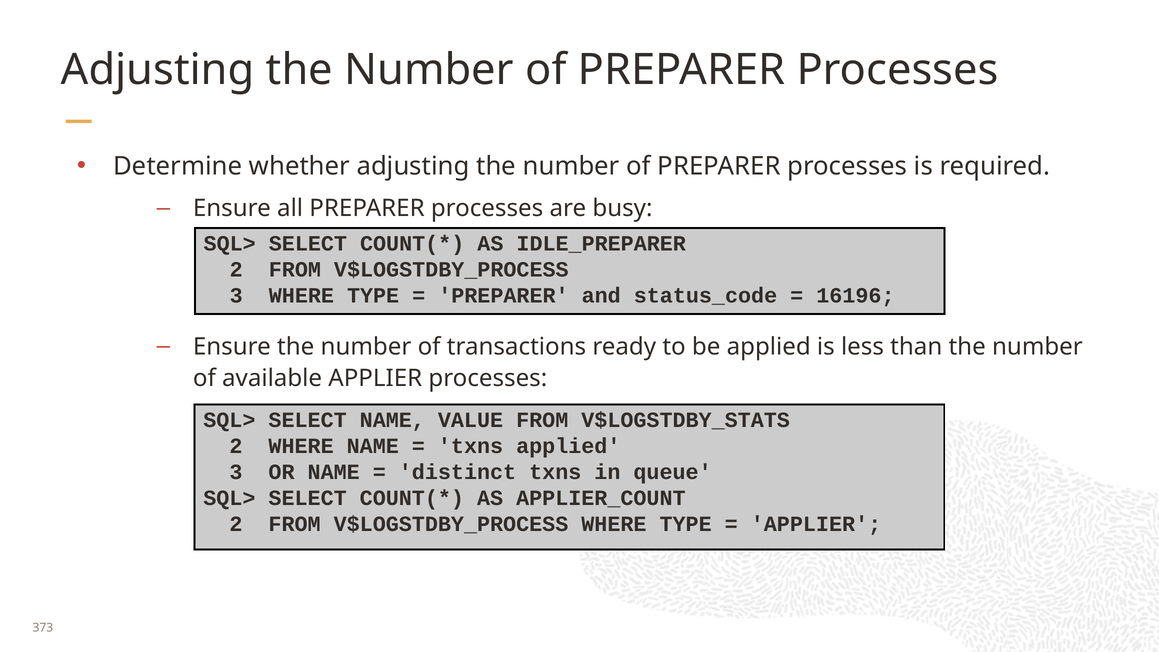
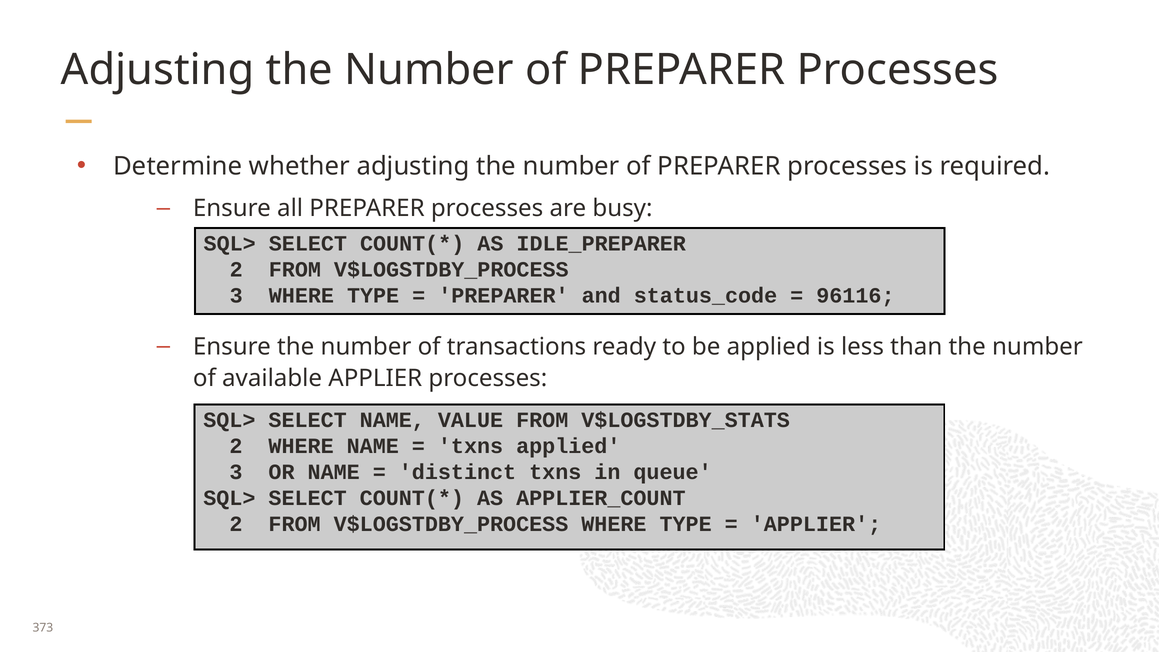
16196: 16196 -> 96116 (855, 296)
